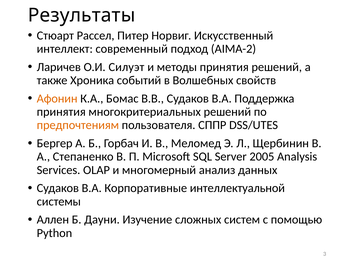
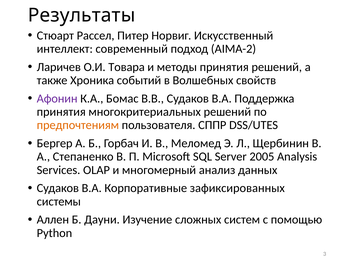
Силуэт: Силуэт -> Товара (127, 67)
Афонин colour: orange -> purple (57, 98)
интеллектуальной: интеллектуальной -> зафиксированных (237, 188)
